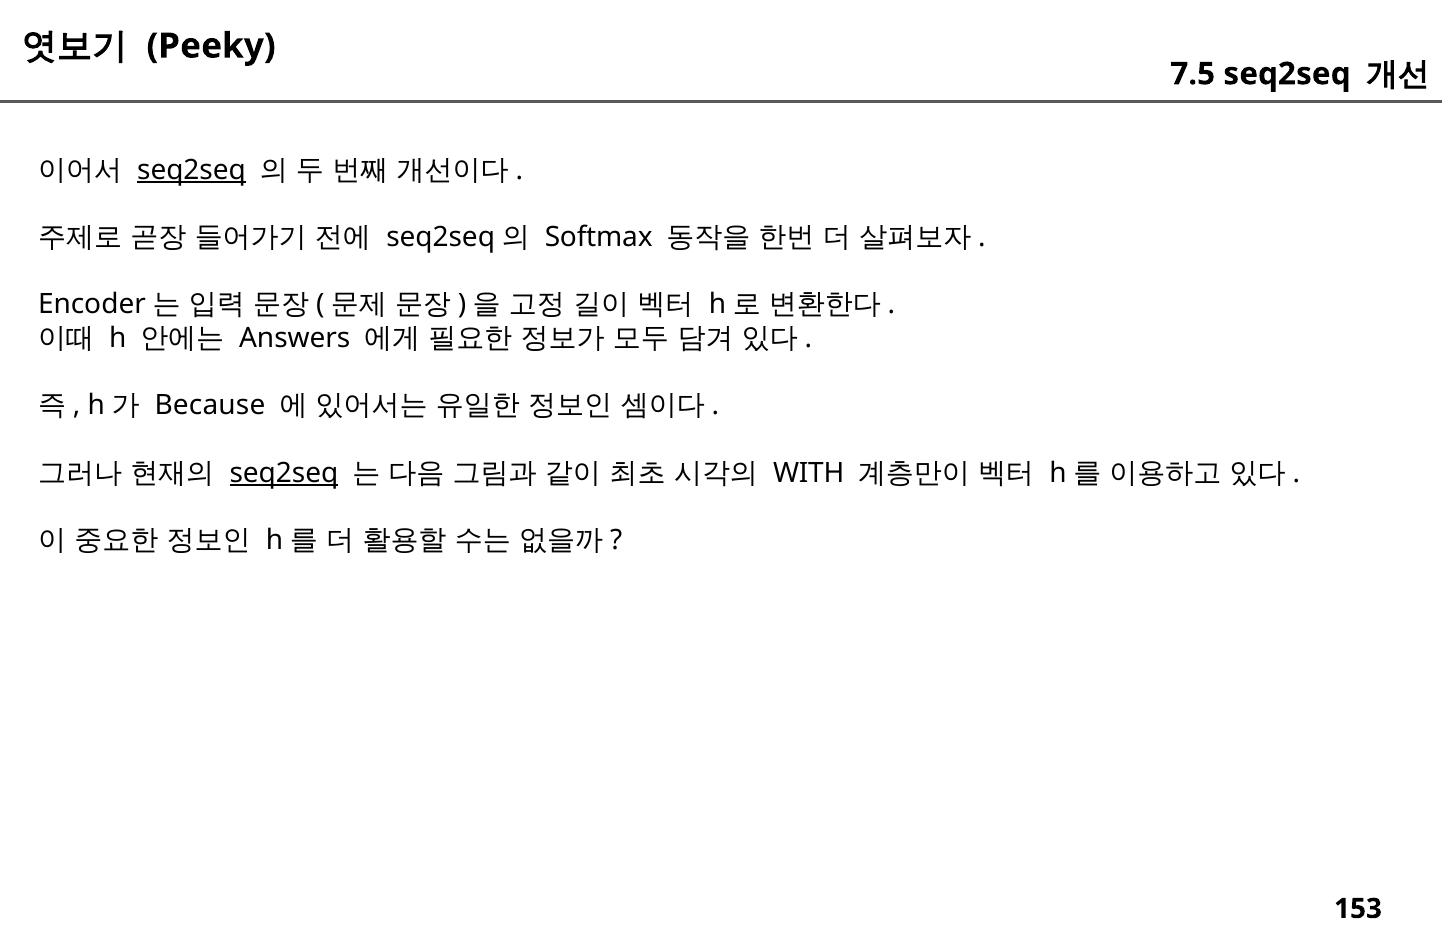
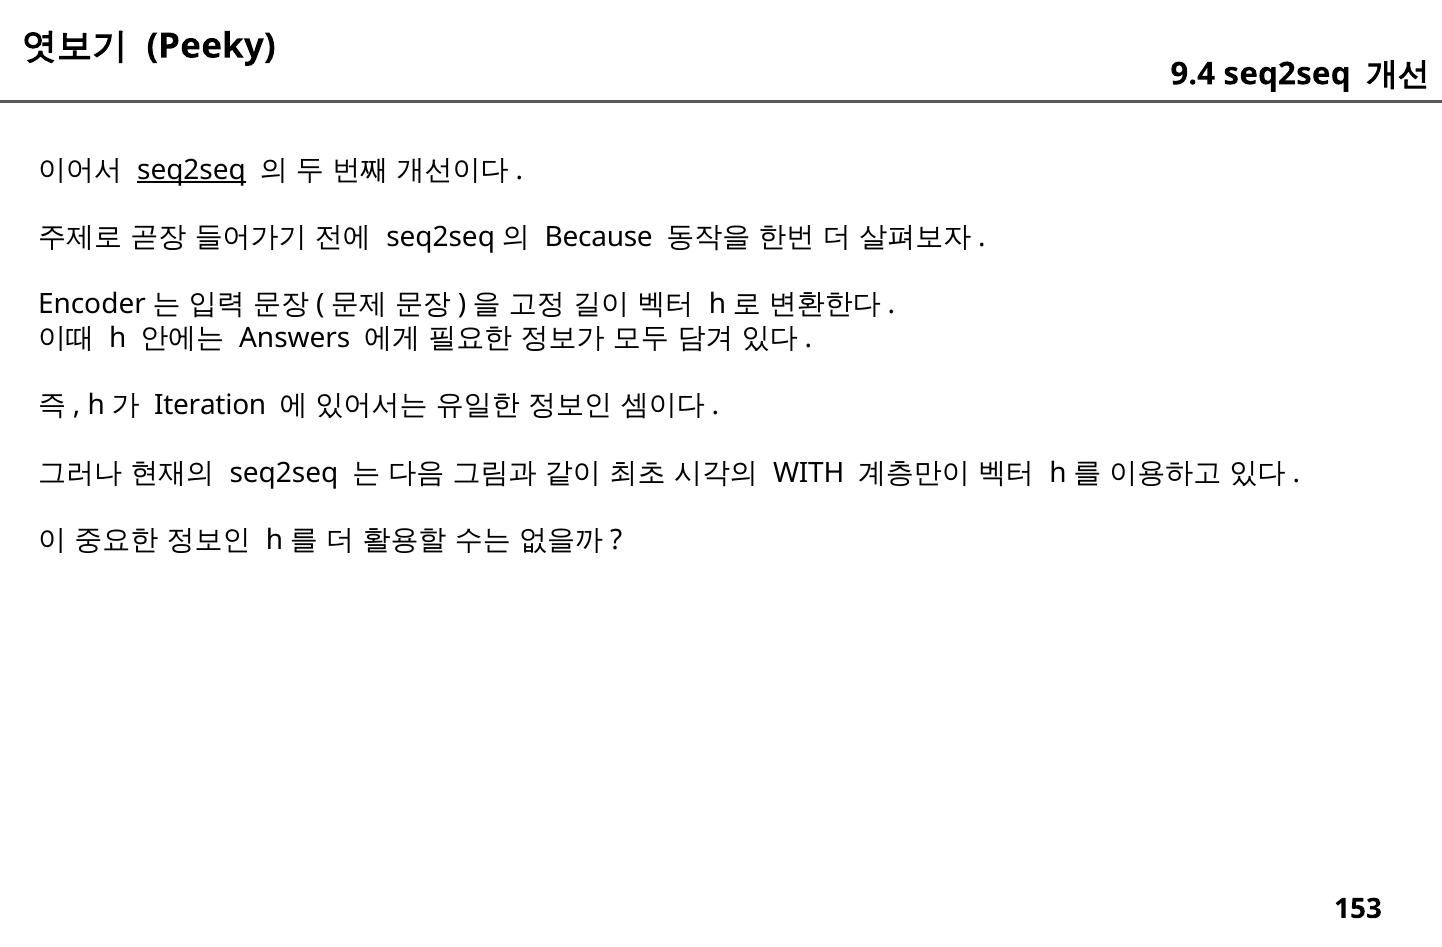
7.5: 7.5 -> 9.4 (1193, 74)
Softmax: Softmax -> Because (599, 237)
Because: Because -> Iteration (210, 406)
seq2seq underline: present -> none (284, 473)
